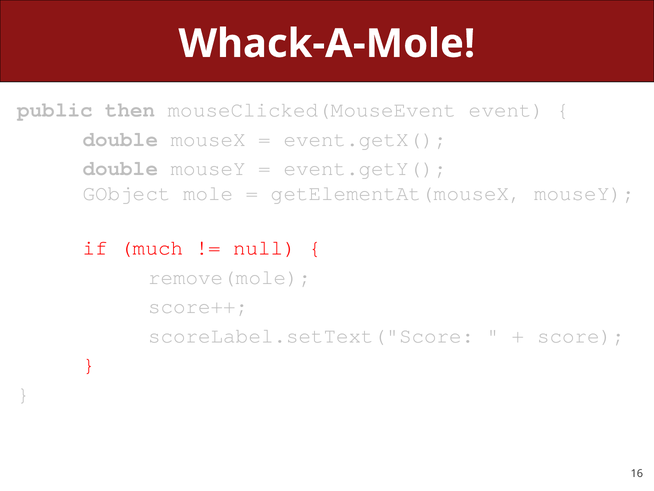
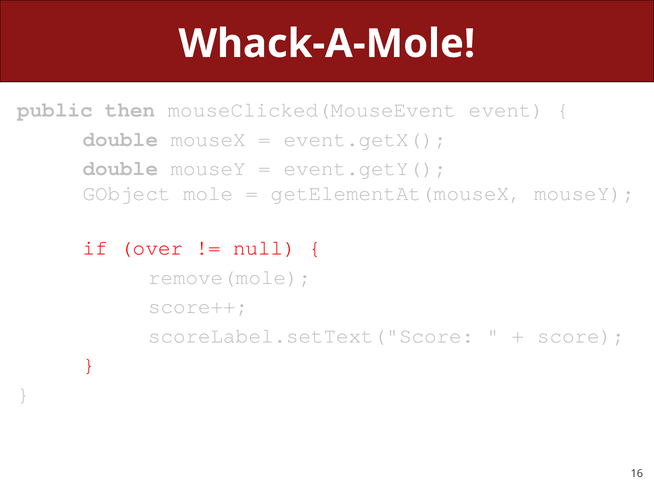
much: much -> over (152, 248)
